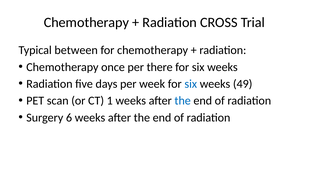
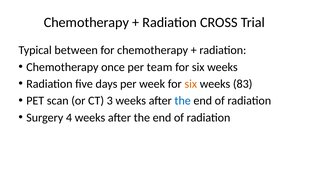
there: there -> team (160, 67)
six colour: blue -> orange (191, 84)
49: 49 -> 83 (243, 84)
1: 1 -> 3 (110, 101)
6: 6 -> 4 (69, 118)
